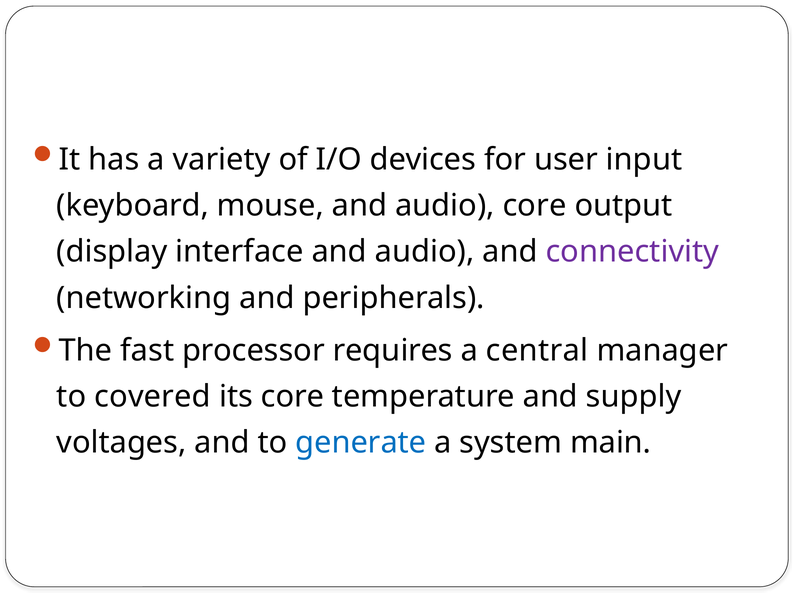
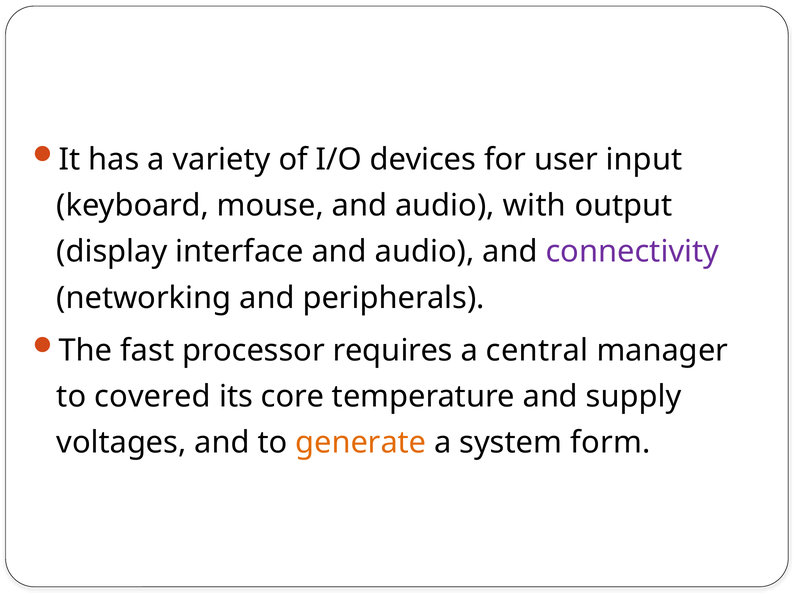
audio core: core -> with (534, 206)
generate colour: blue -> orange (361, 443)
main: main -> form (610, 443)
